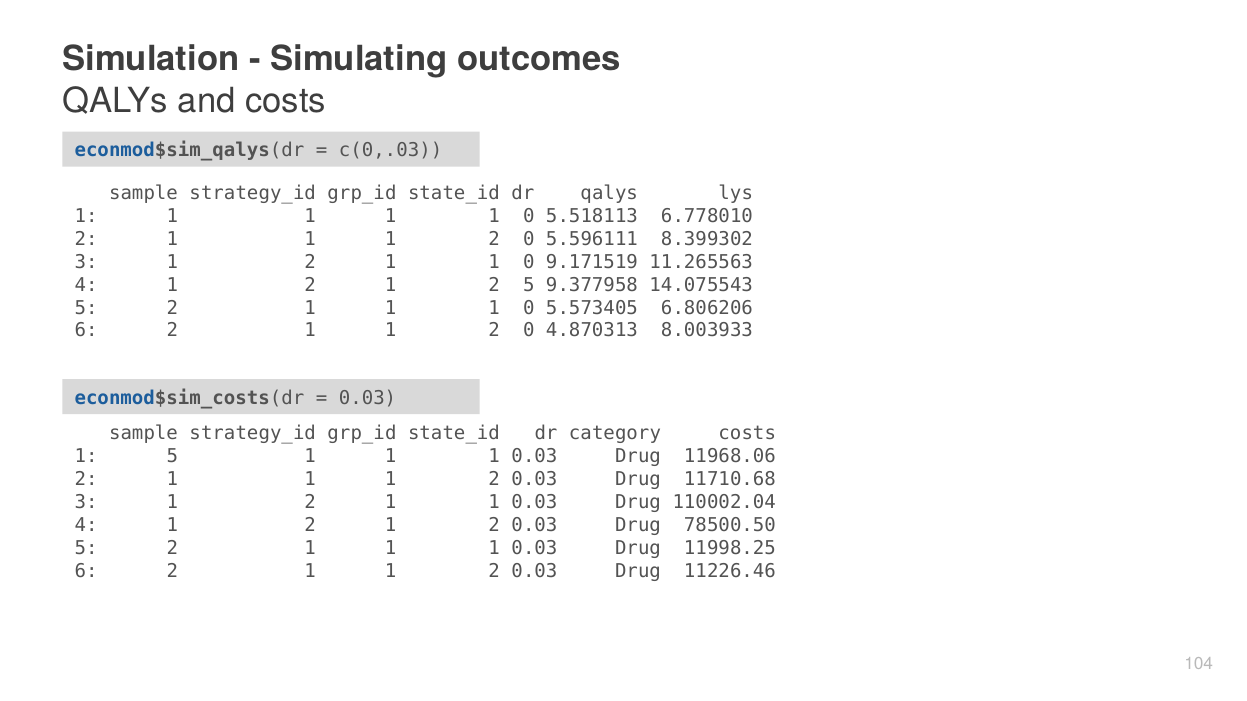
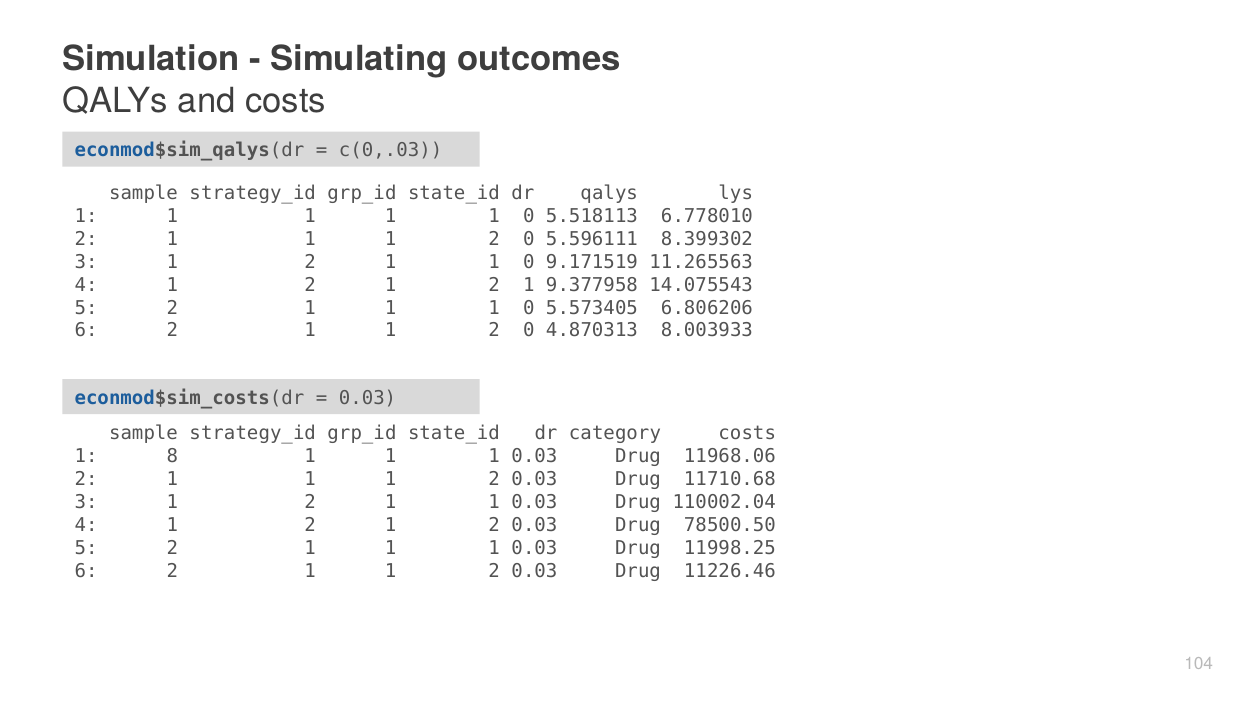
2 1 2 5: 5 -> 1 (529, 285)
1 5: 5 -> 8 (172, 457)
